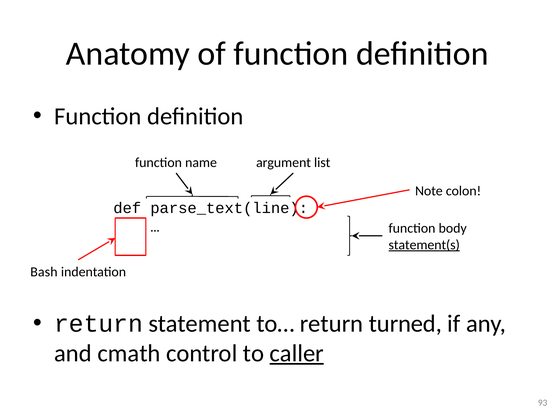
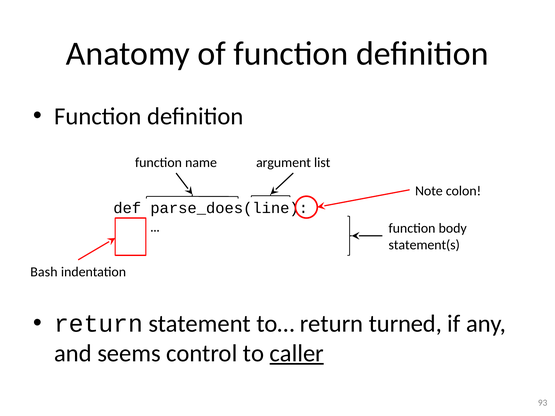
parse_text(line: parse_text(line -> parse_does(line (229, 208)
statement(s underline: present -> none (424, 245)
cmath: cmath -> seems (129, 353)
